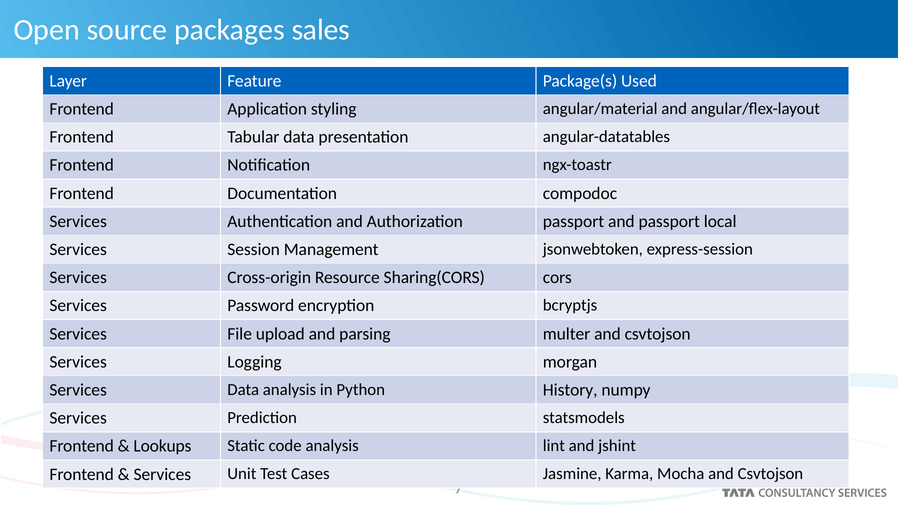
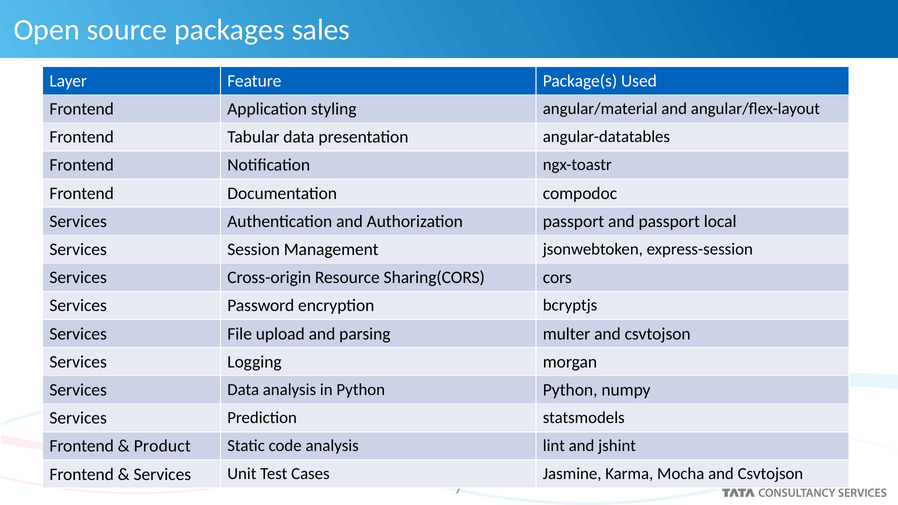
Python History: History -> Python (570, 390)
Lookups: Lookups -> Product (162, 446)
